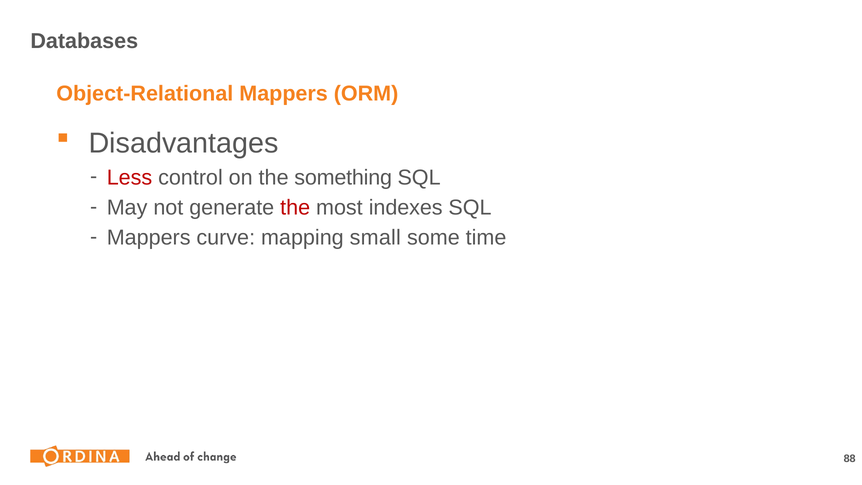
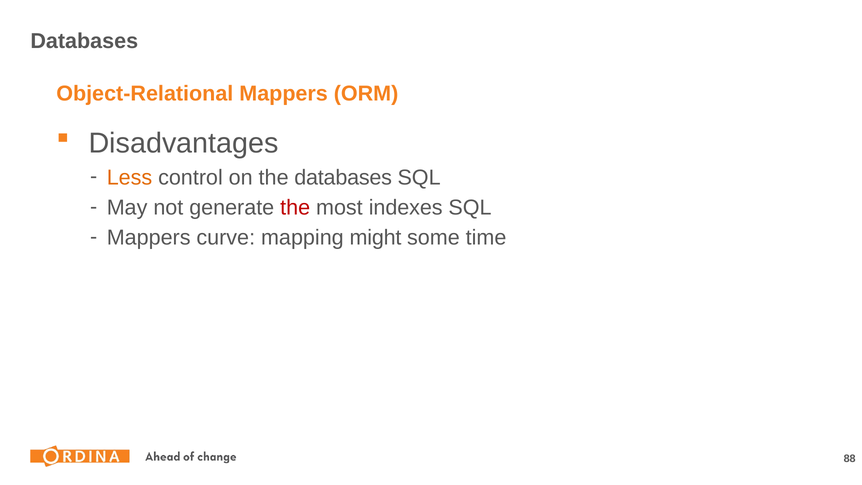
Less colour: red -> orange (129, 177)
the something: something -> databases (343, 177)
small: small -> might (376, 238)
